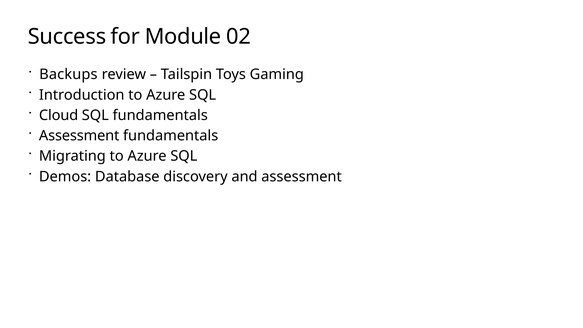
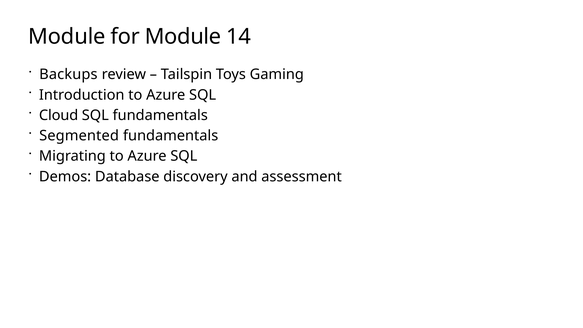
Success: Success -> Module (67, 37)
02: 02 -> 14 (239, 37)
Assessment: Assessment -> Segmented (79, 136)
